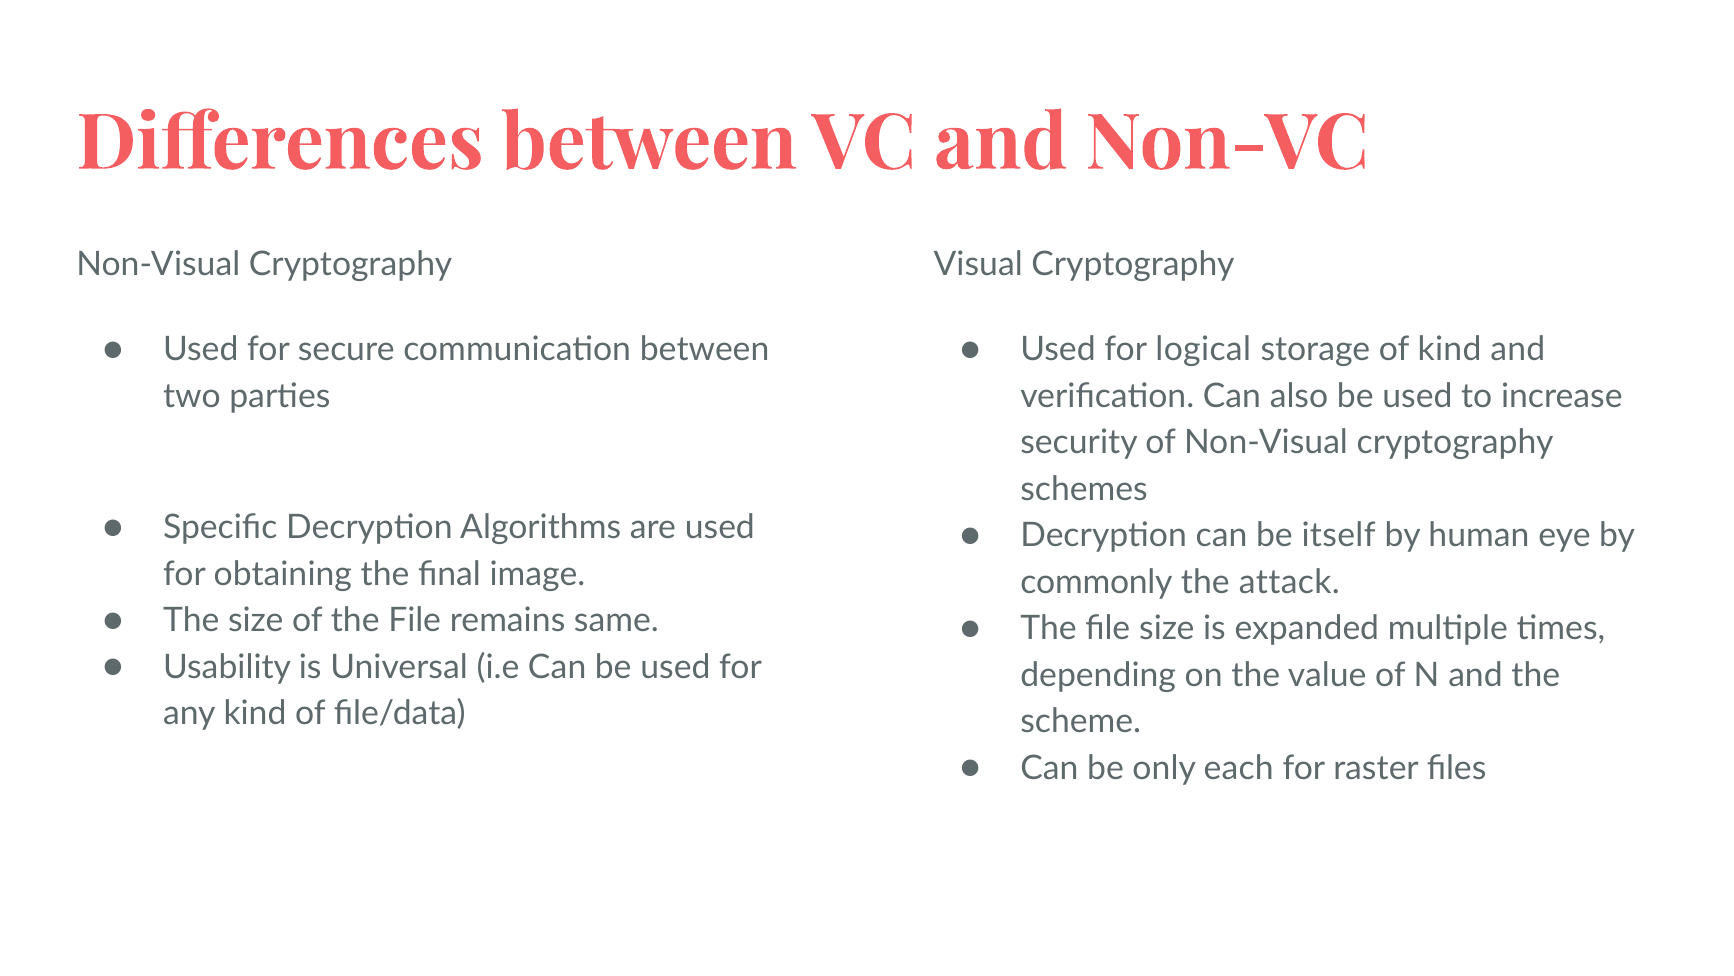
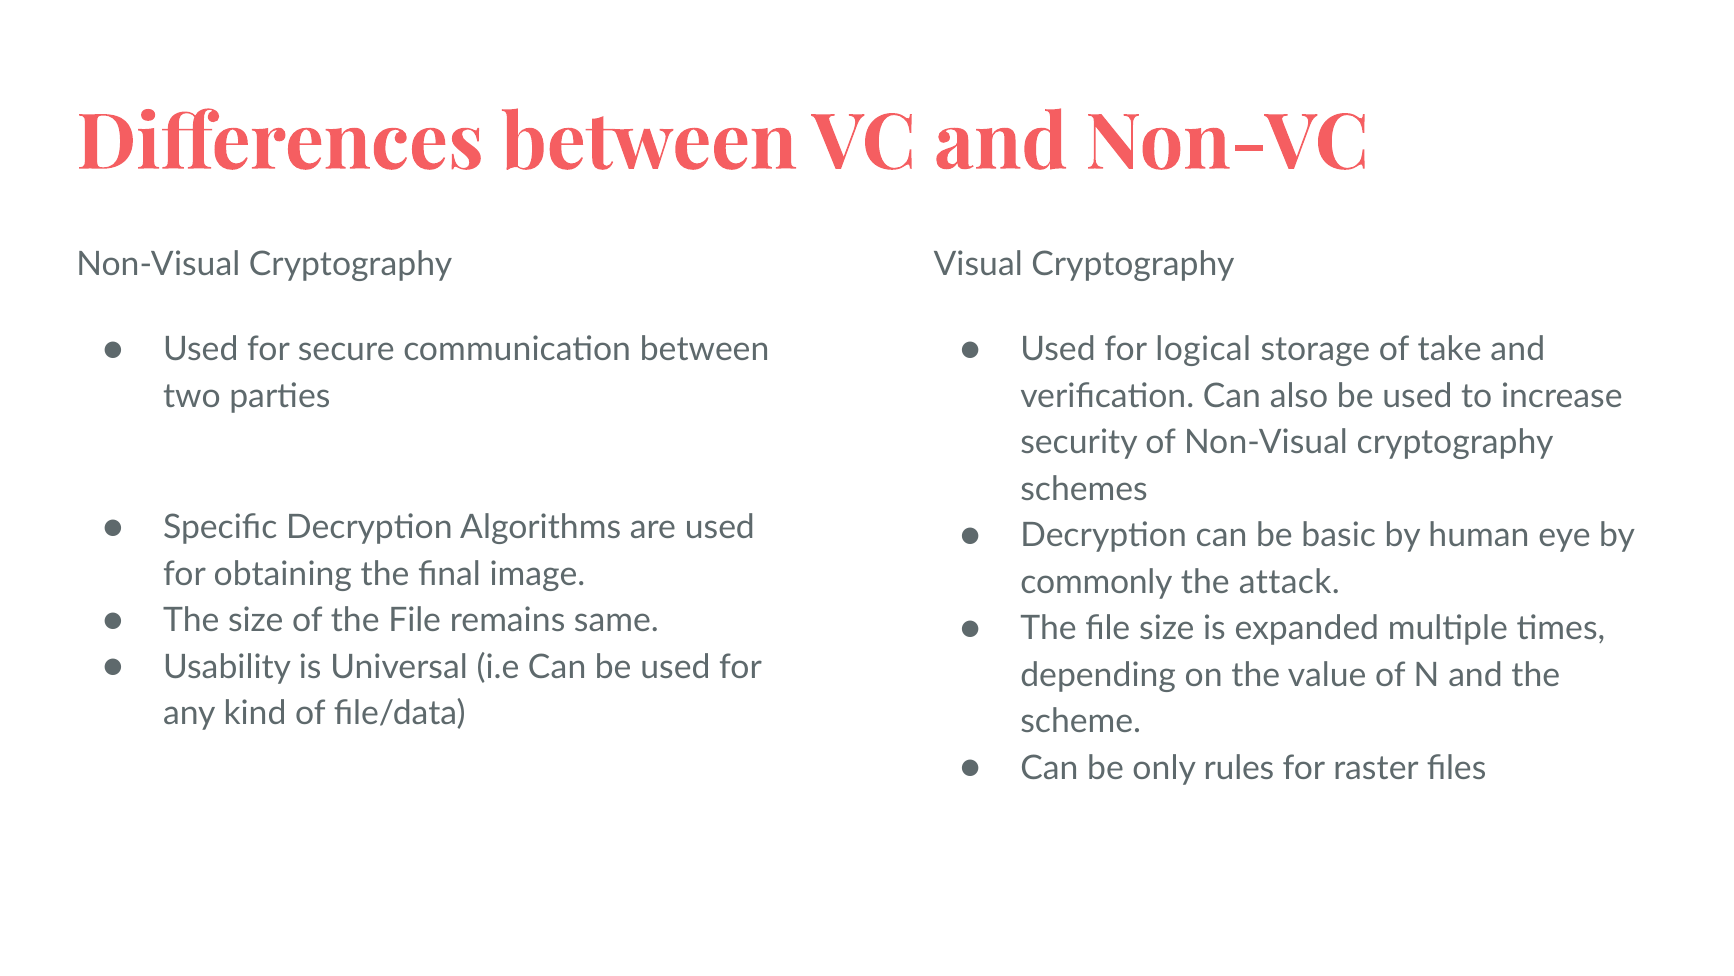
of kind: kind -> take (1450, 349)
itself: itself -> basic (1339, 535)
each: each -> rules (1239, 768)
